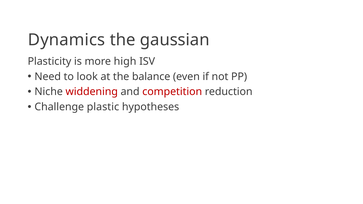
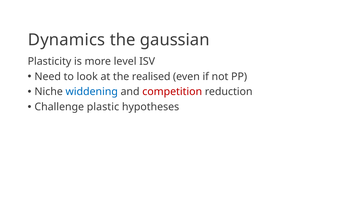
high: high -> level (125, 61)
balance: balance -> realised (151, 77)
widdening colour: red -> blue (92, 92)
